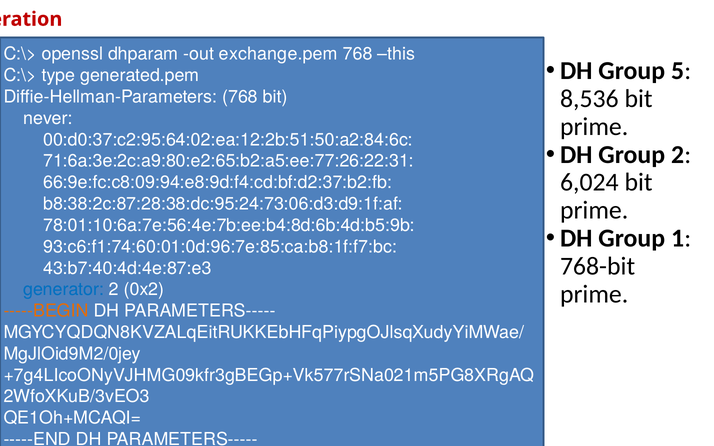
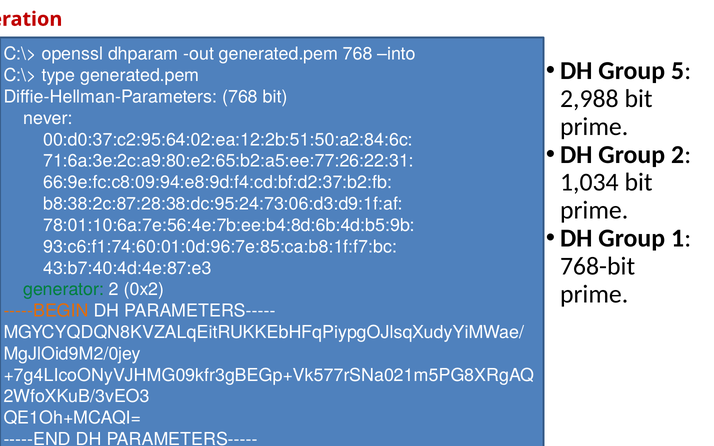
out exchange.pem: exchange.pem -> generated.pem (278, 54)
this: this -> into (397, 54)
8,536: 8,536 -> 2,988 (589, 99)
6,024: 6,024 -> 1,034 (589, 183)
generator colour: blue -> green (64, 290)
